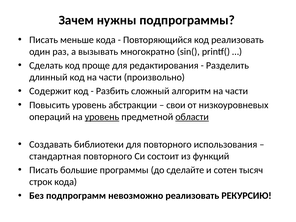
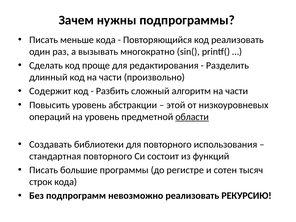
свои: свои -> этой (176, 105)
уровень underline: present -> none (102, 117)
сделайте: сделайте -> регистре (185, 170)
